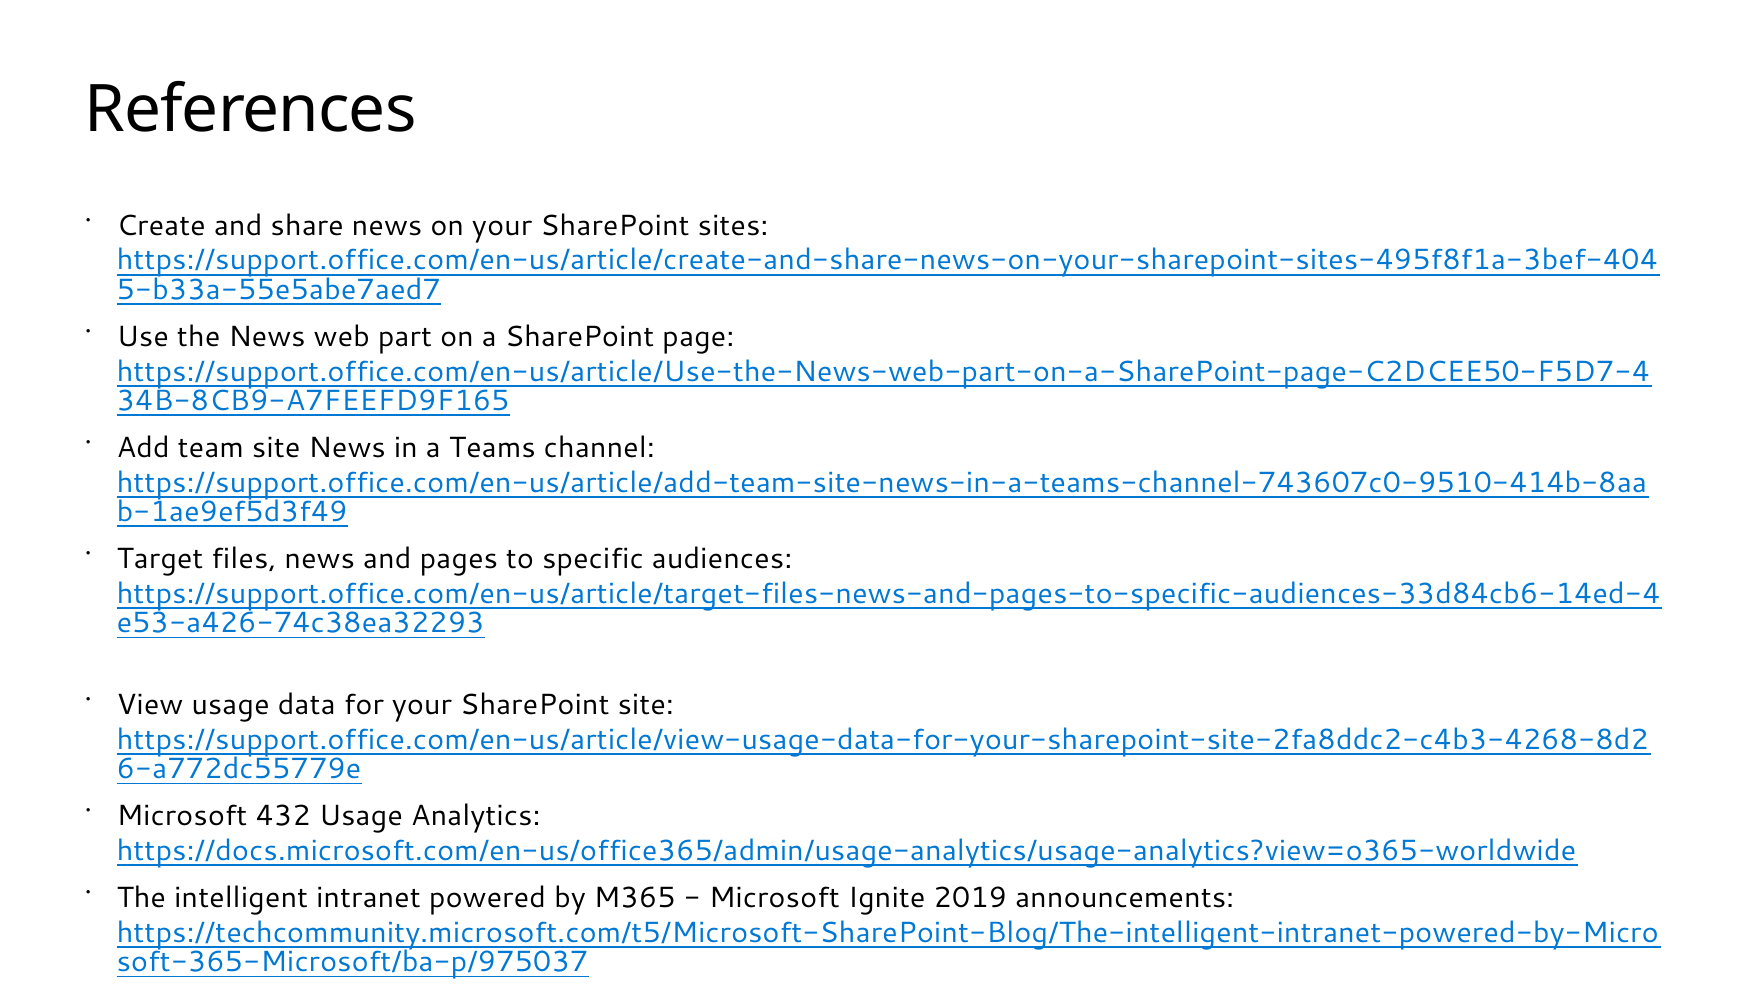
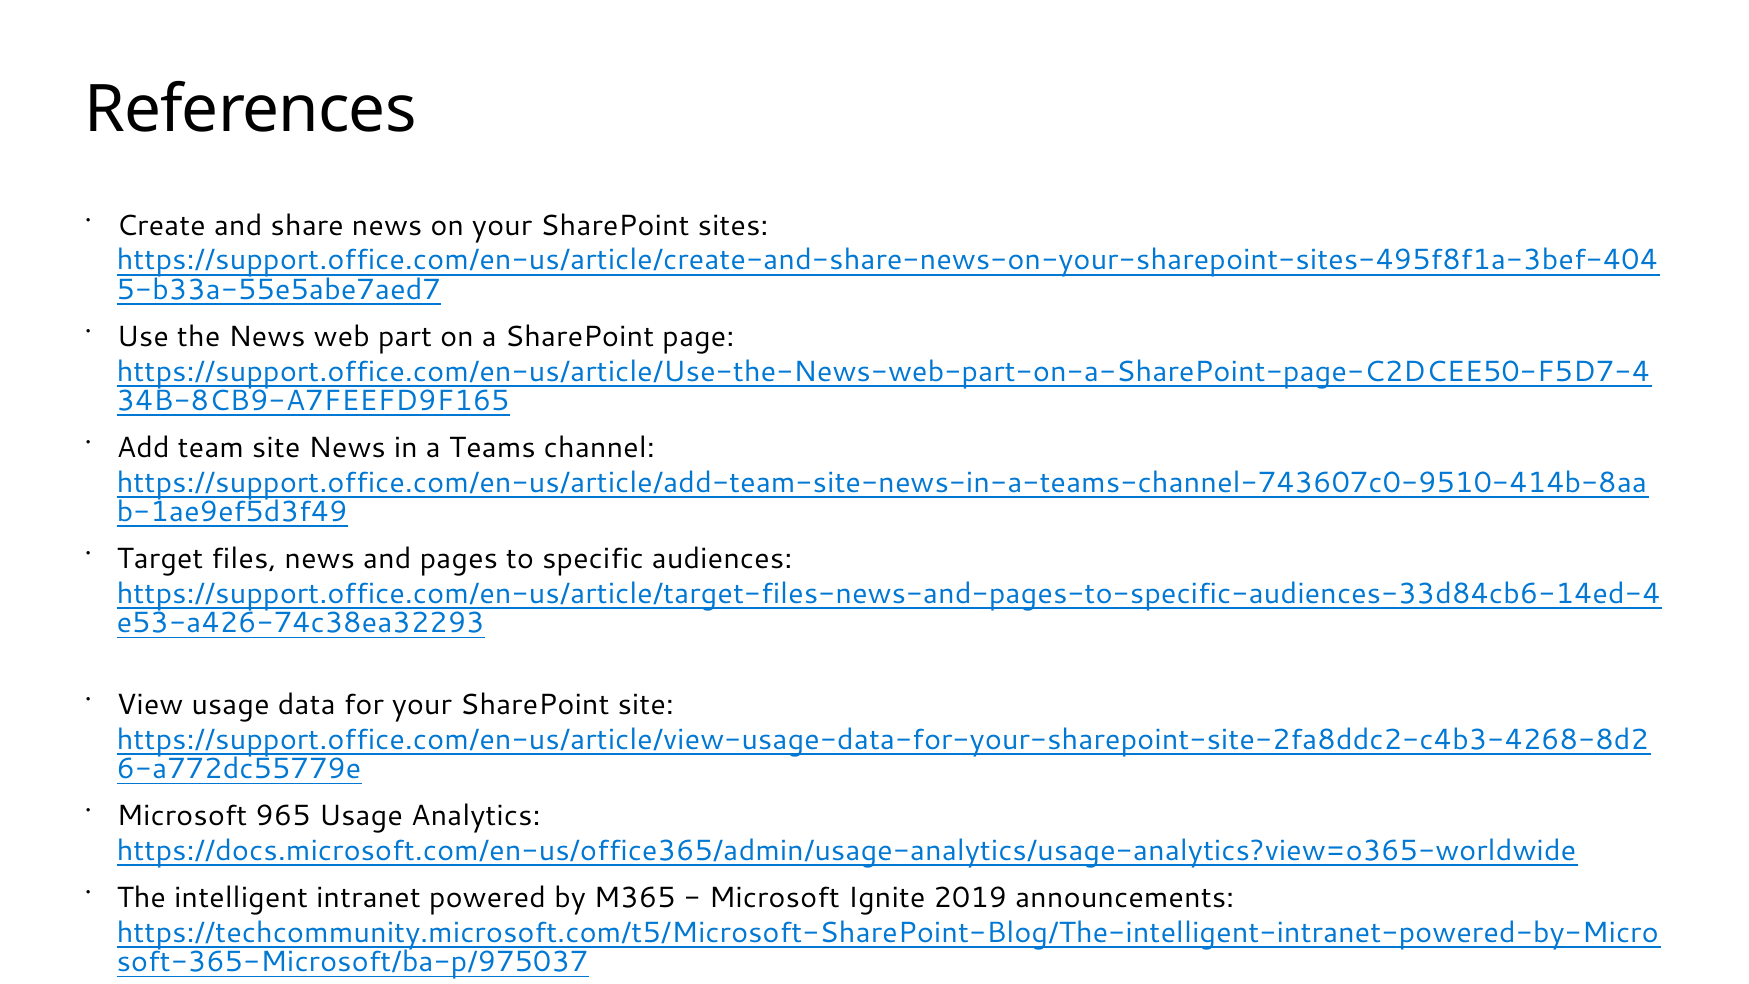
432: 432 -> 965 (283, 815)
